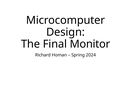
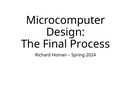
Monitor: Monitor -> Process (90, 44)
